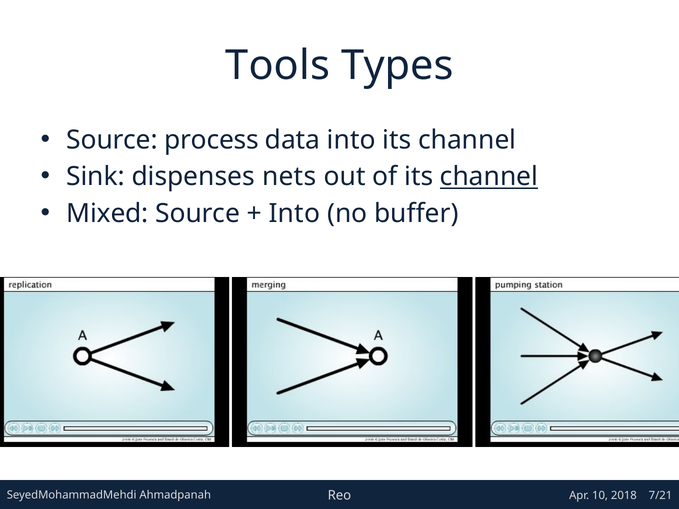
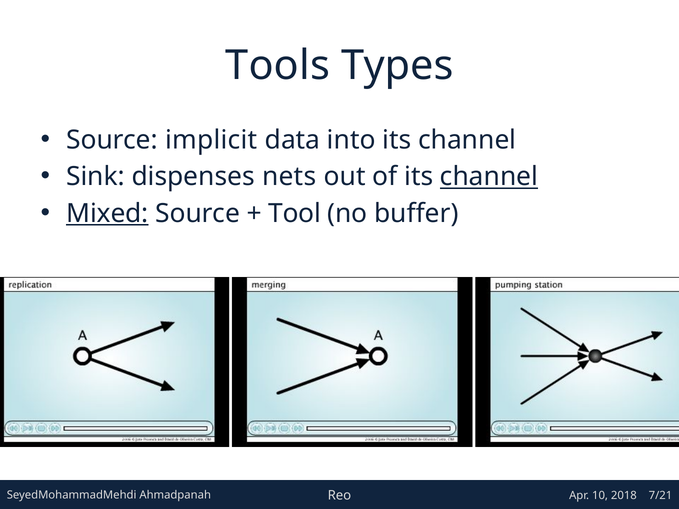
process: process -> implicit (211, 140)
Mixed underline: none -> present (107, 214)
Into: Into -> Tool (295, 214)
